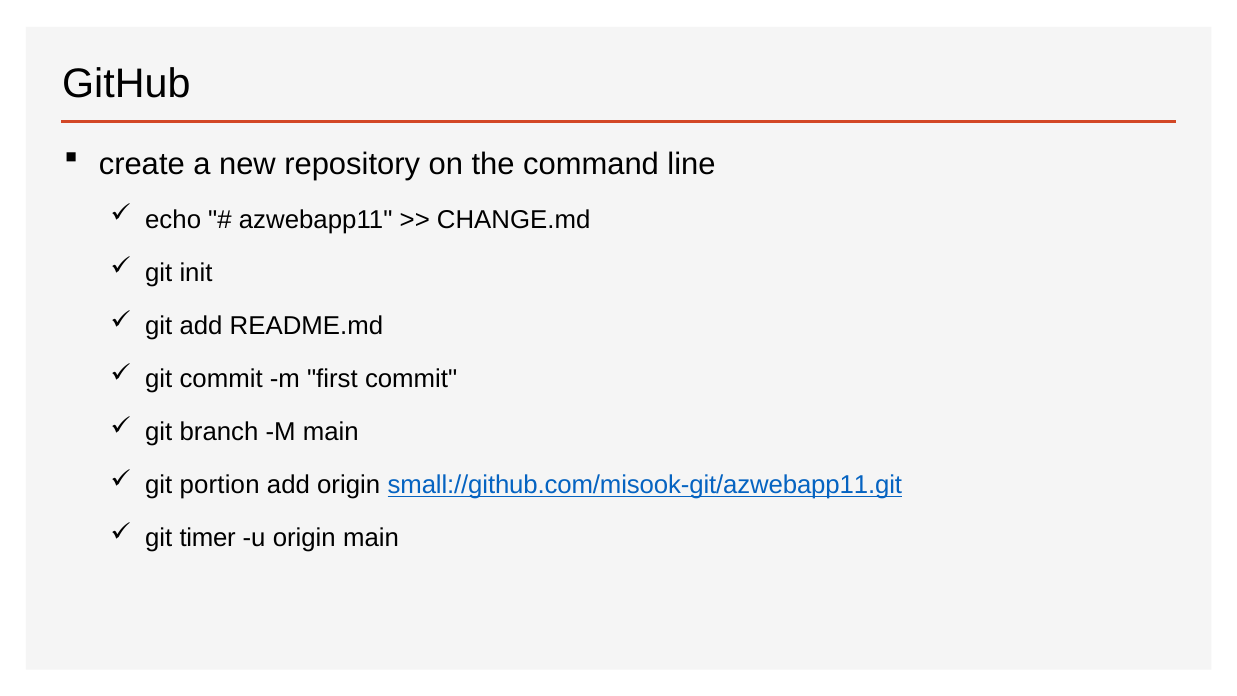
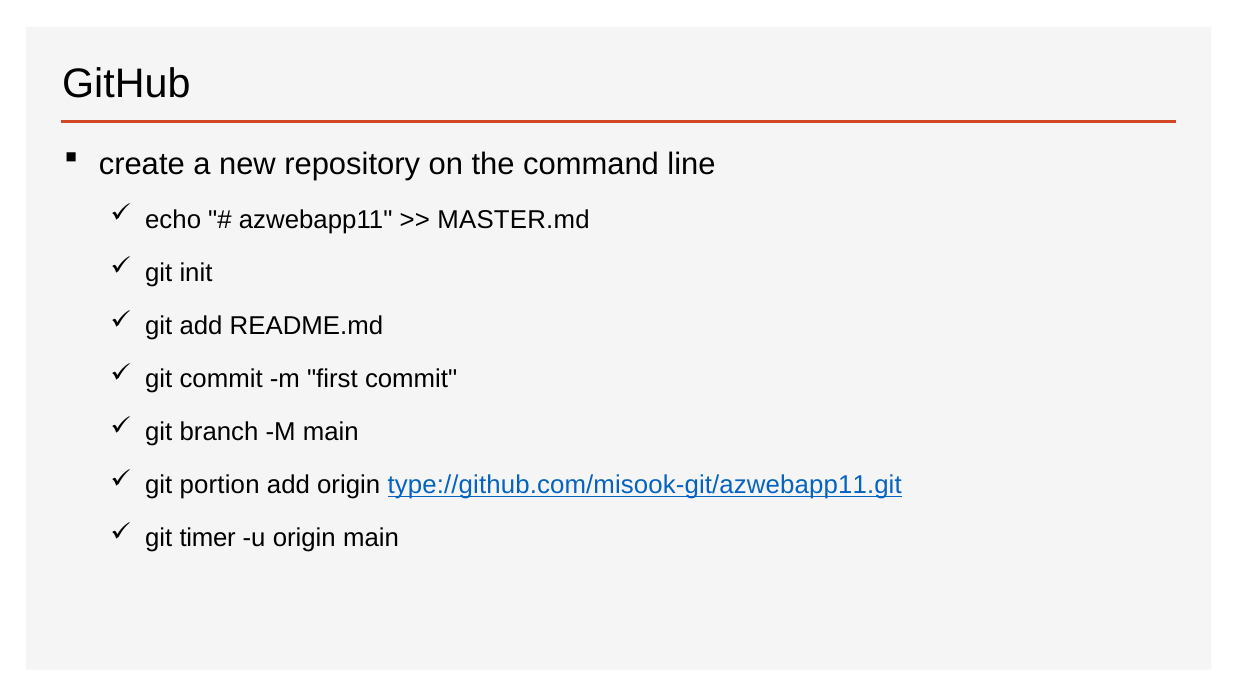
CHANGE.md: CHANGE.md -> MASTER.md (514, 220)
small://github.com/misook-git/azwebapp11.git: small://github.com/misook-git/azwebapp11.git -> type://github.com/misook-git/azwebapp11.git (645, 485)
